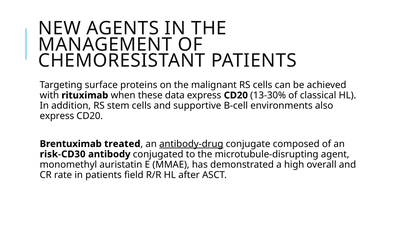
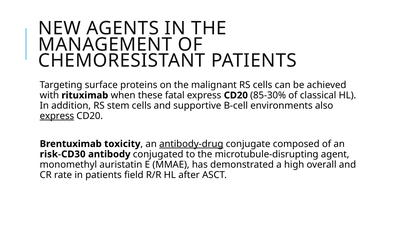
data: data -> fatal (175, 95)
13-30%: 13-30% -> 85-30% (268, 95)
express underline: none -> present (57, 116)
treated: treated -> toxicity (122, 144)
